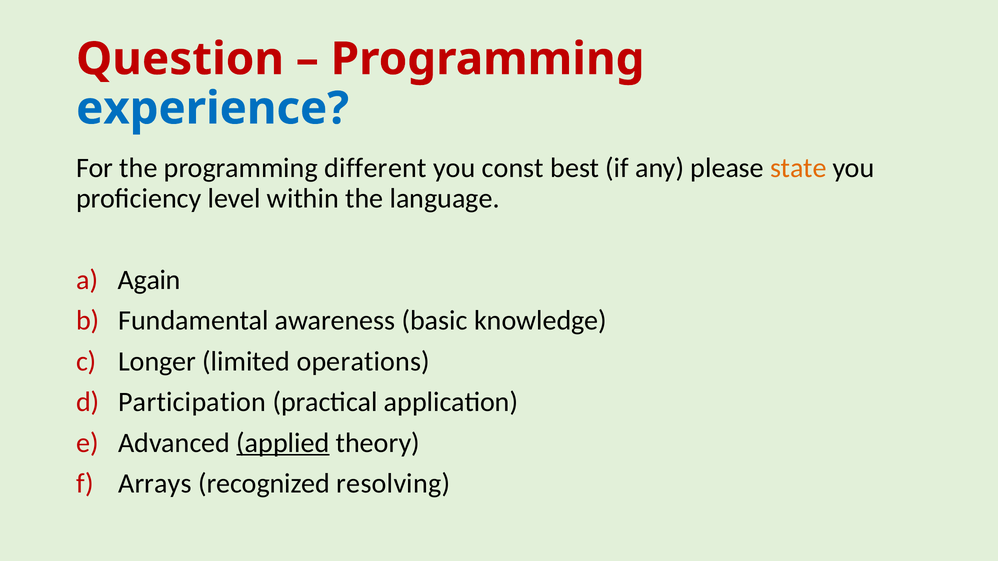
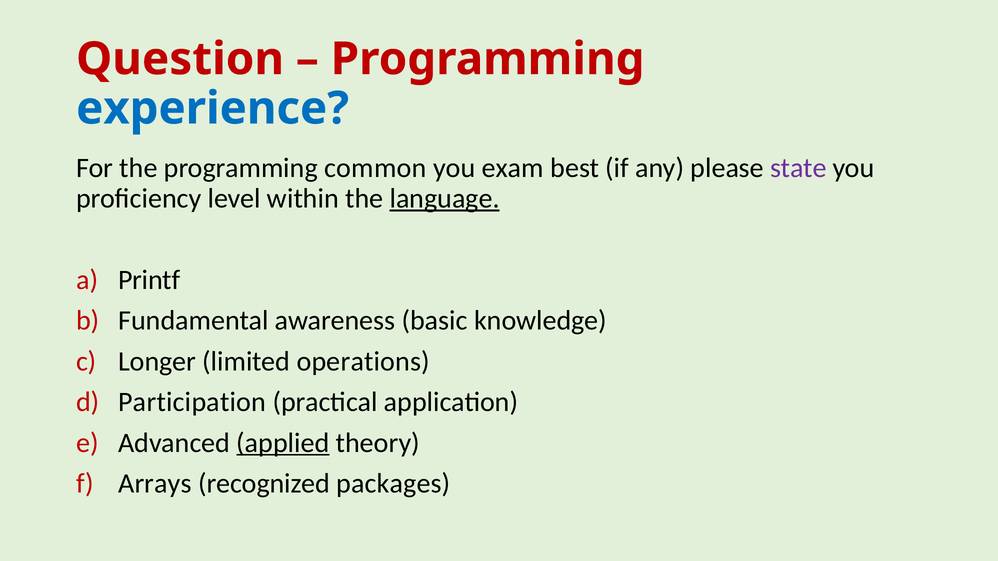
different: different -> common (375, 168)
const: const -> exam (513, 168)
state colour: orange -> purple (798, 168)
language underline: none -> present (445, 199)
Again: Again -> Printf (149, 280)
resolving: resolving -> packages (393, 484)
